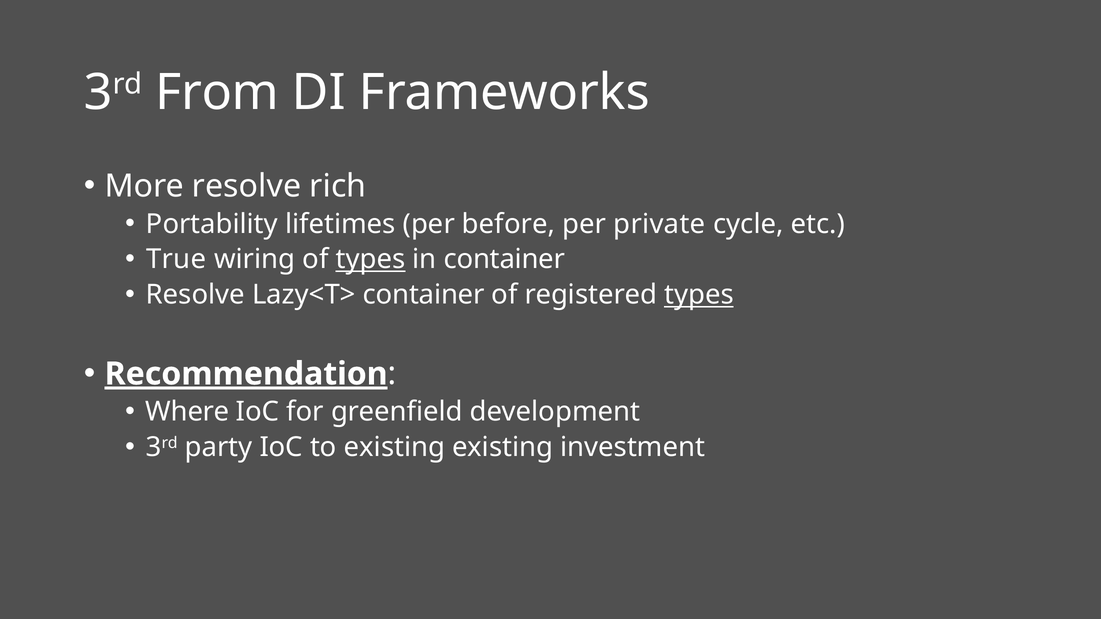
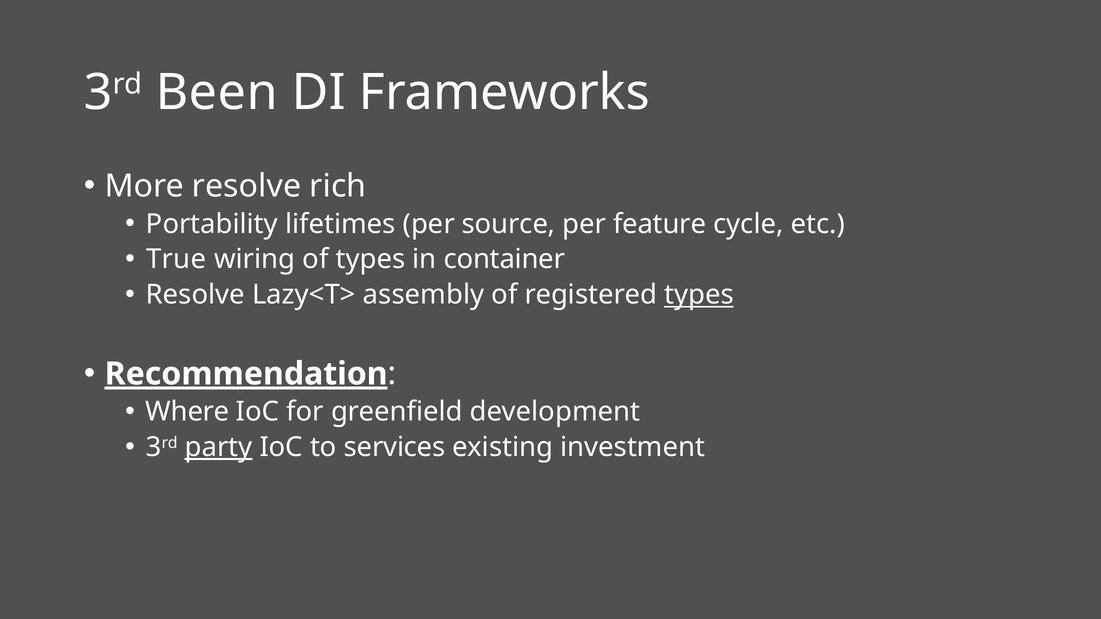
From: From -> Been (217, 92)
before: before -> source (509, 224)
private: private -> feature (660, 224)
types underline: present -> none (370, 260)
Lazy<T> container: container -> assembly (424, 295)
party underline: none -> present (219, 447)
to existing: existing -> services (395, 447)
